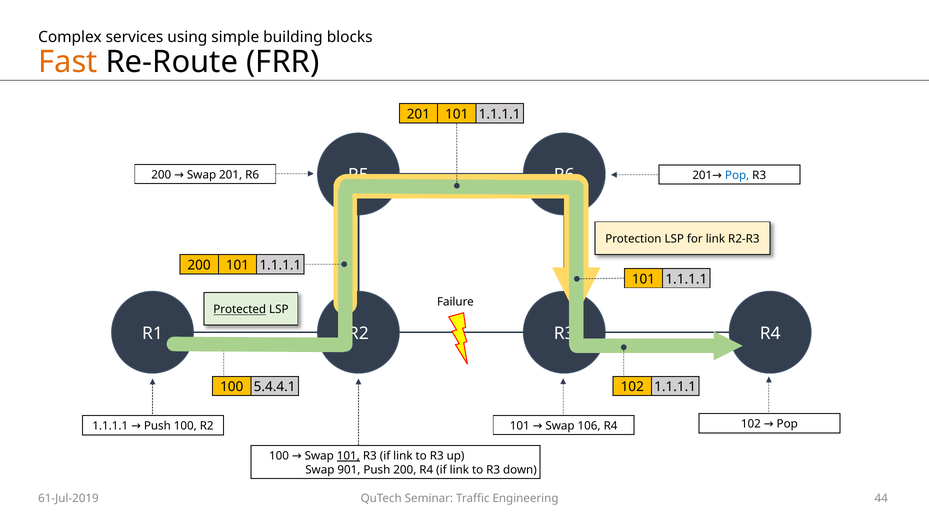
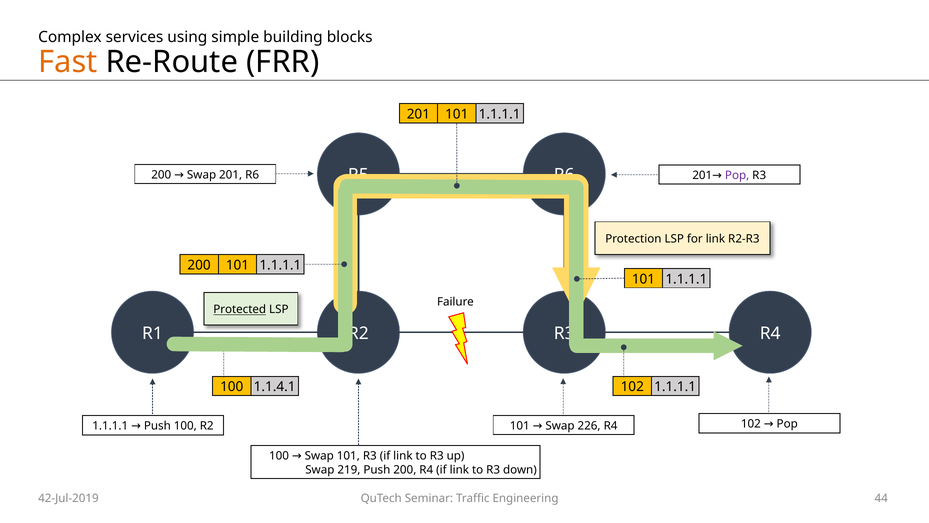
Pop colour: blue -> purple (737, 175)
5.4.4.1: 5.4.4.1 -> 1.1.4.1 (275, 387)
106: 106 -> 226 (589, 425)
101 underline: present -> none (348, 456)
901: 901 -> 219 (349, 470)
61-Jul-2019: 61-Jul-2019 -> 42-Jul-2019 (68, 498)
